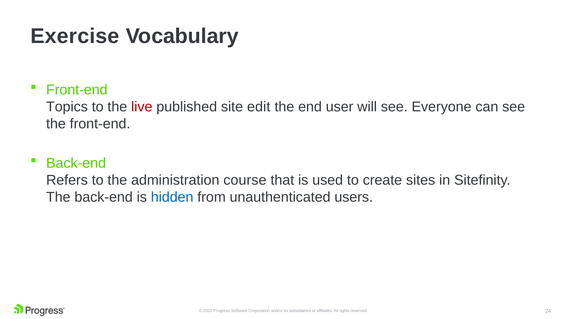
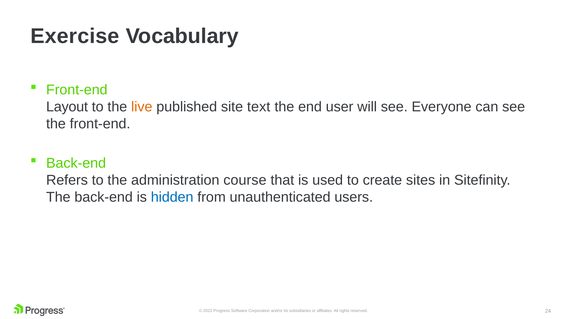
Topics: Topics -> Layout (67, 107)
live colour: red -> orange (142, 107)
edit: edit -> text (259, 107)
